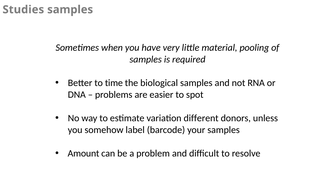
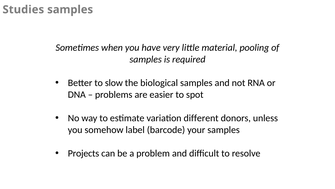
time: time -> slow (114, 83)
Amount: Amount -> Projects (84, 153)
